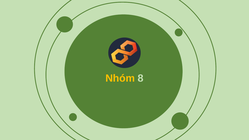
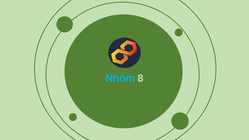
Nhóm colour: yellow -> light blue (120, 78)
